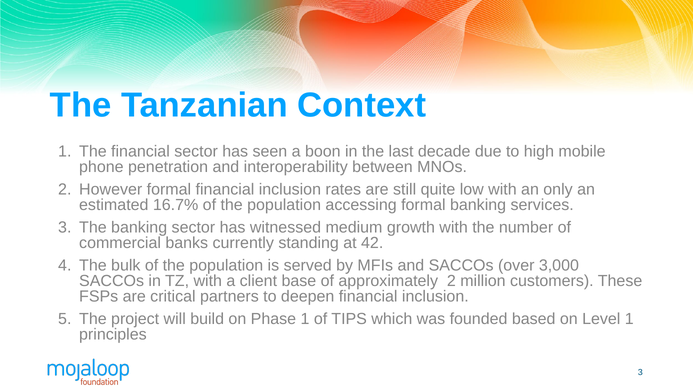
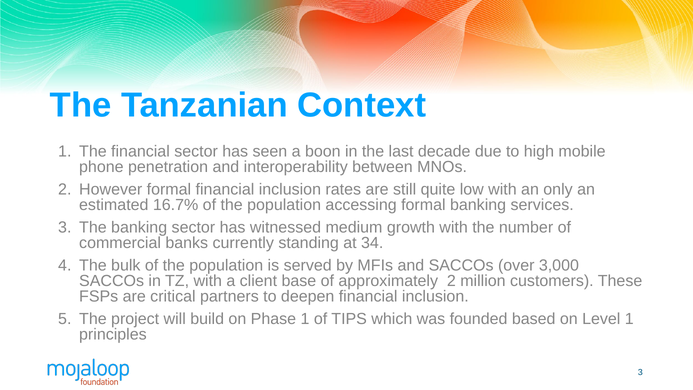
42: 42 -> 34 (372, 243)
